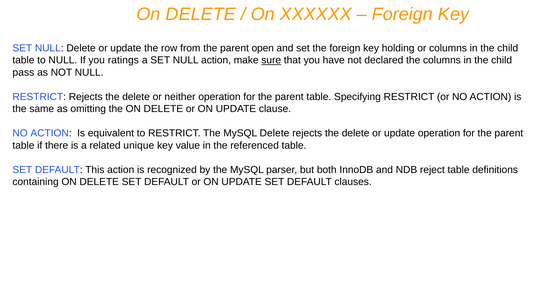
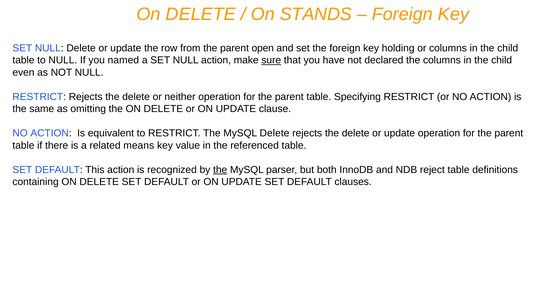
XXXXXX: XXXXXX -> STANDS (316, 14)
ratings: ratings -> named (123, 60)
pass: pass -> even (23, 73)
unique: unique -> means (139, 146)
the underline: none -> present (220, 170)
